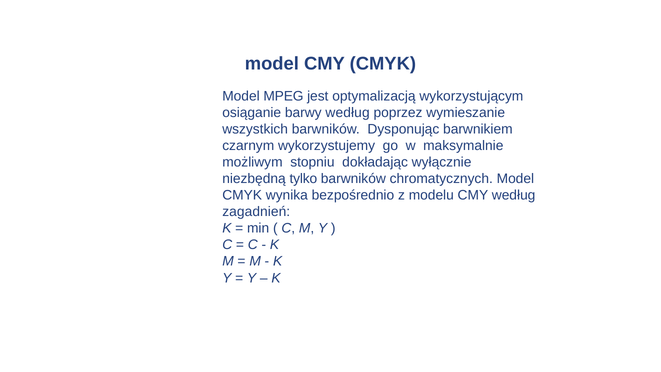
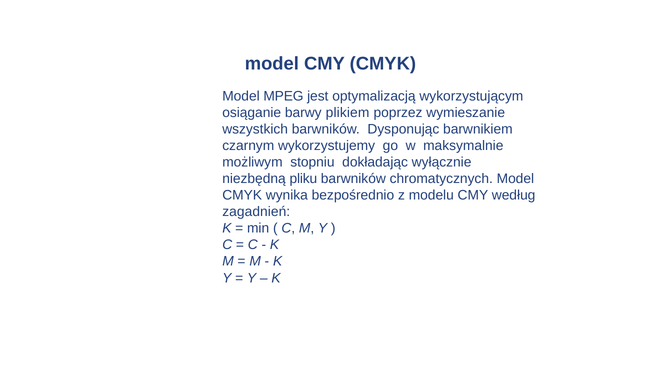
barwy według: według -> plikiem (348, 113)
tylko: tylko -> pliku (303, 179)
